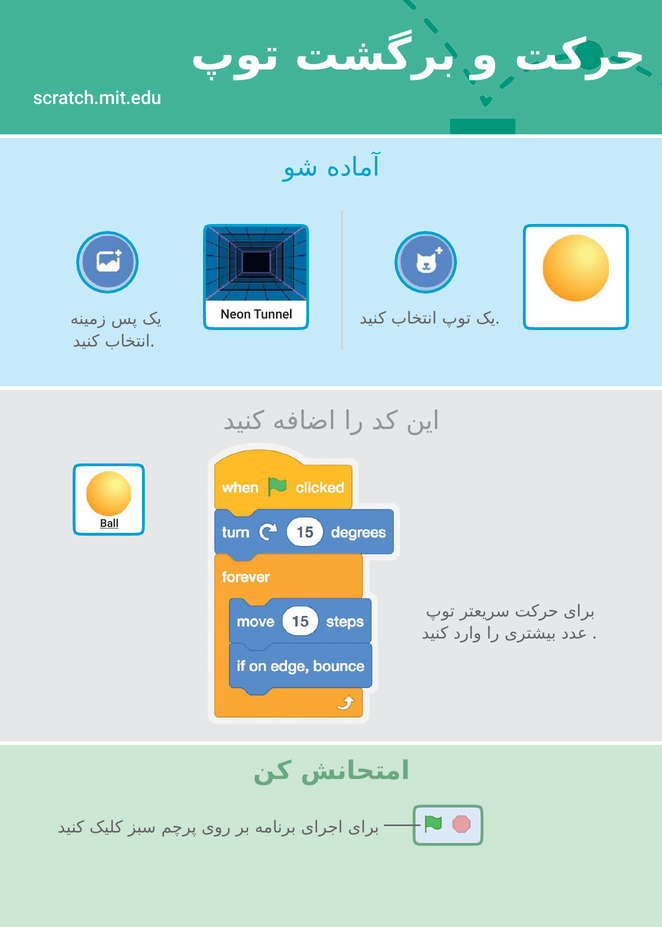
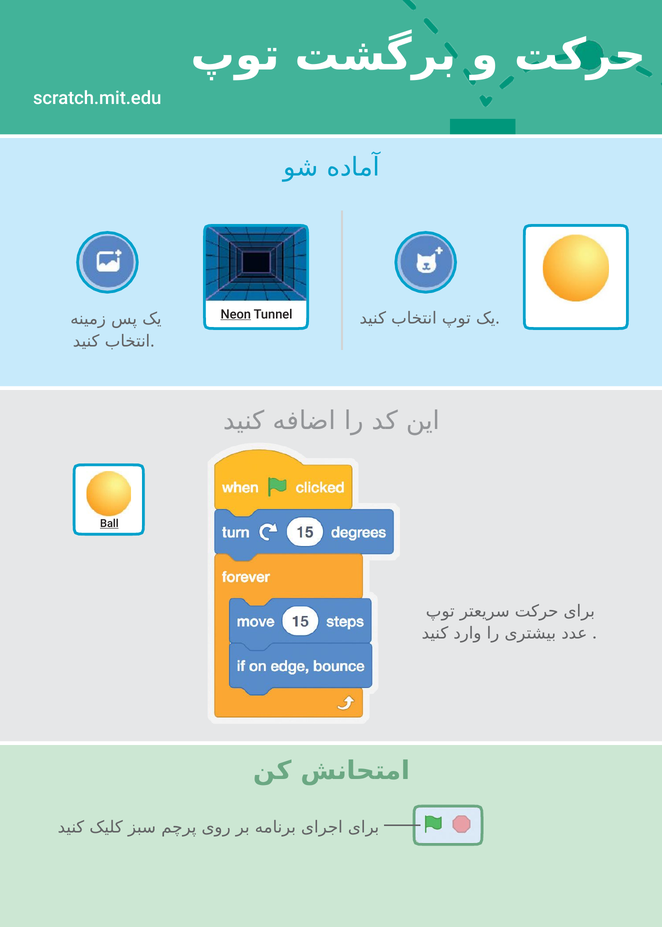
Neon underline: none -> present (236, 314)
